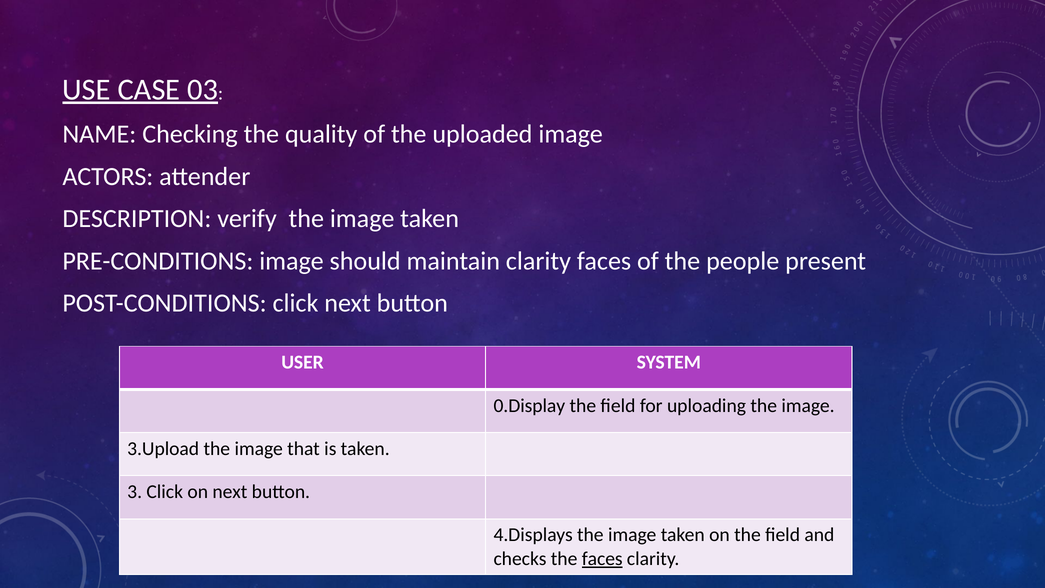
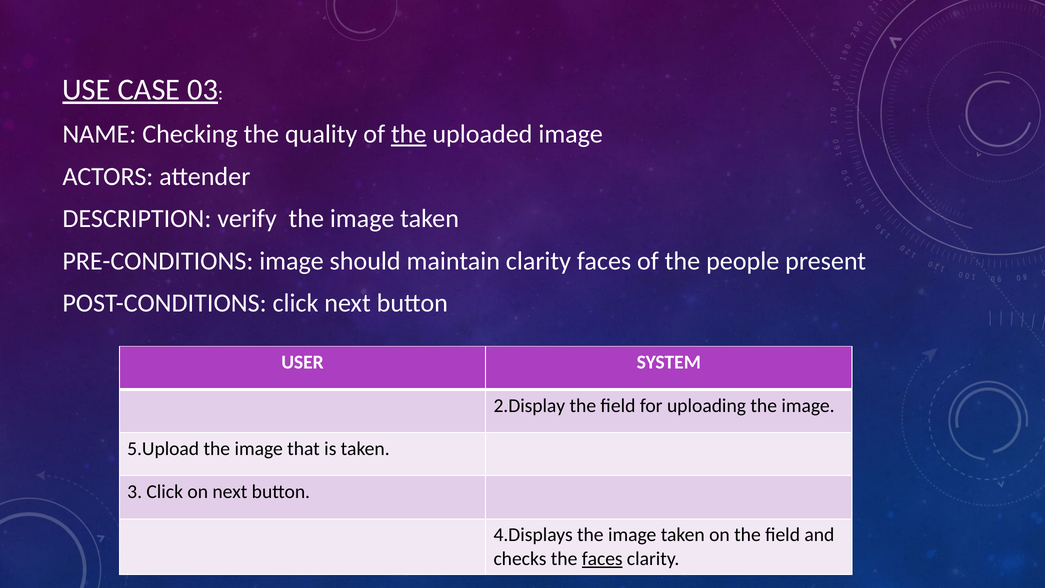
the underline: none -> present (409, 134)
0.Display: 0.Display -> 2.Display (529, 405)
3.Upload: 3.Upload -> 5.Upload (163, 449)
